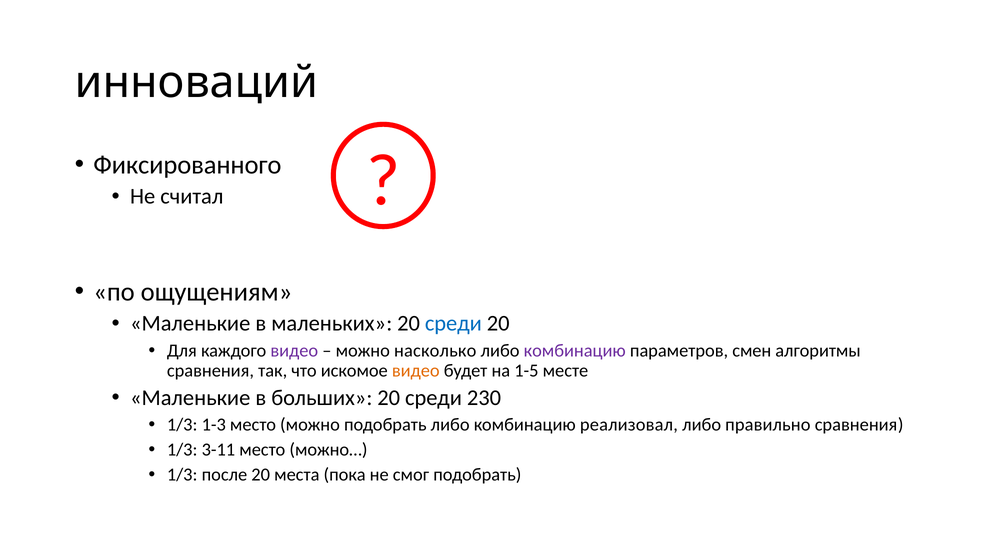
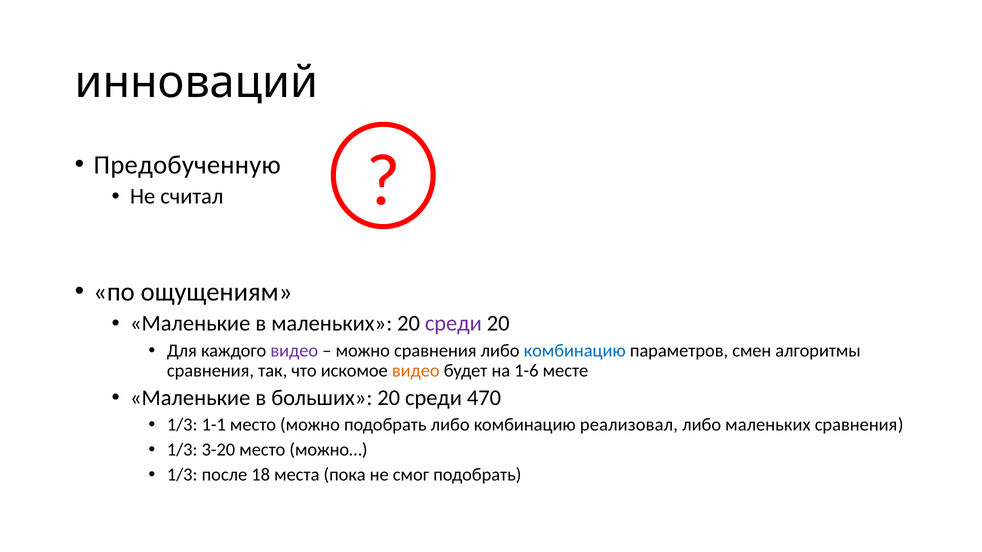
Фиксированного: Фиксированного -> Предобученную (187, 165)
среди colour: blue -> purple (453, 324)
можно насколько: насколько -> сравнения (435, 351)
комбинацию colour: purple -> blue (575, 351)
1-5: 1-5 -> 1-6 (526, 371)
230: 230 -> 470 (484, 398)
1-3: 1-3 -> 1-1 (214, 425)
либо правильно: правильно -> маленьких (768, 425)
3-11: 3-11 -> 3-20 (218, 450)
после 20: 20 -> 18 (261, 475)
